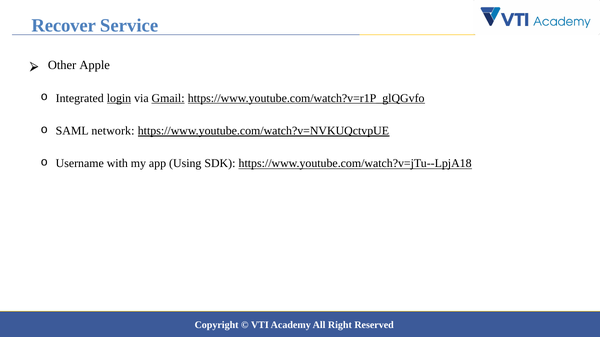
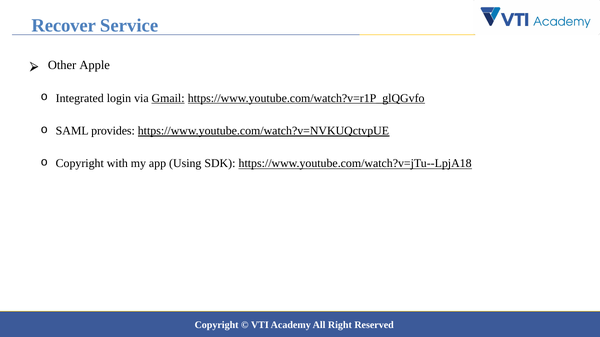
login underline: present -> none (119, 98)
network: network -> provides (113, 131)
Username: Username -> Copyright (80, 164)
